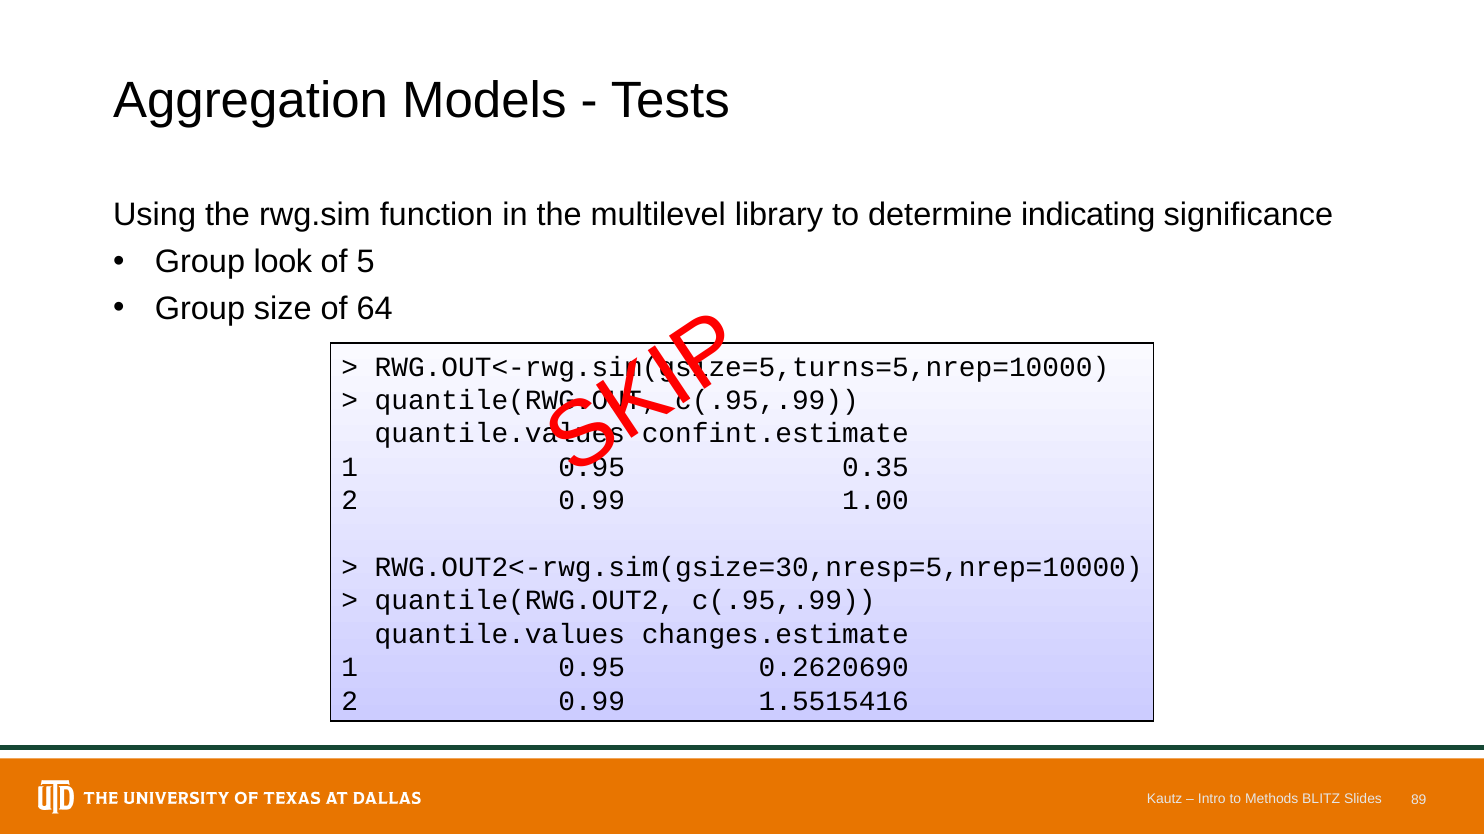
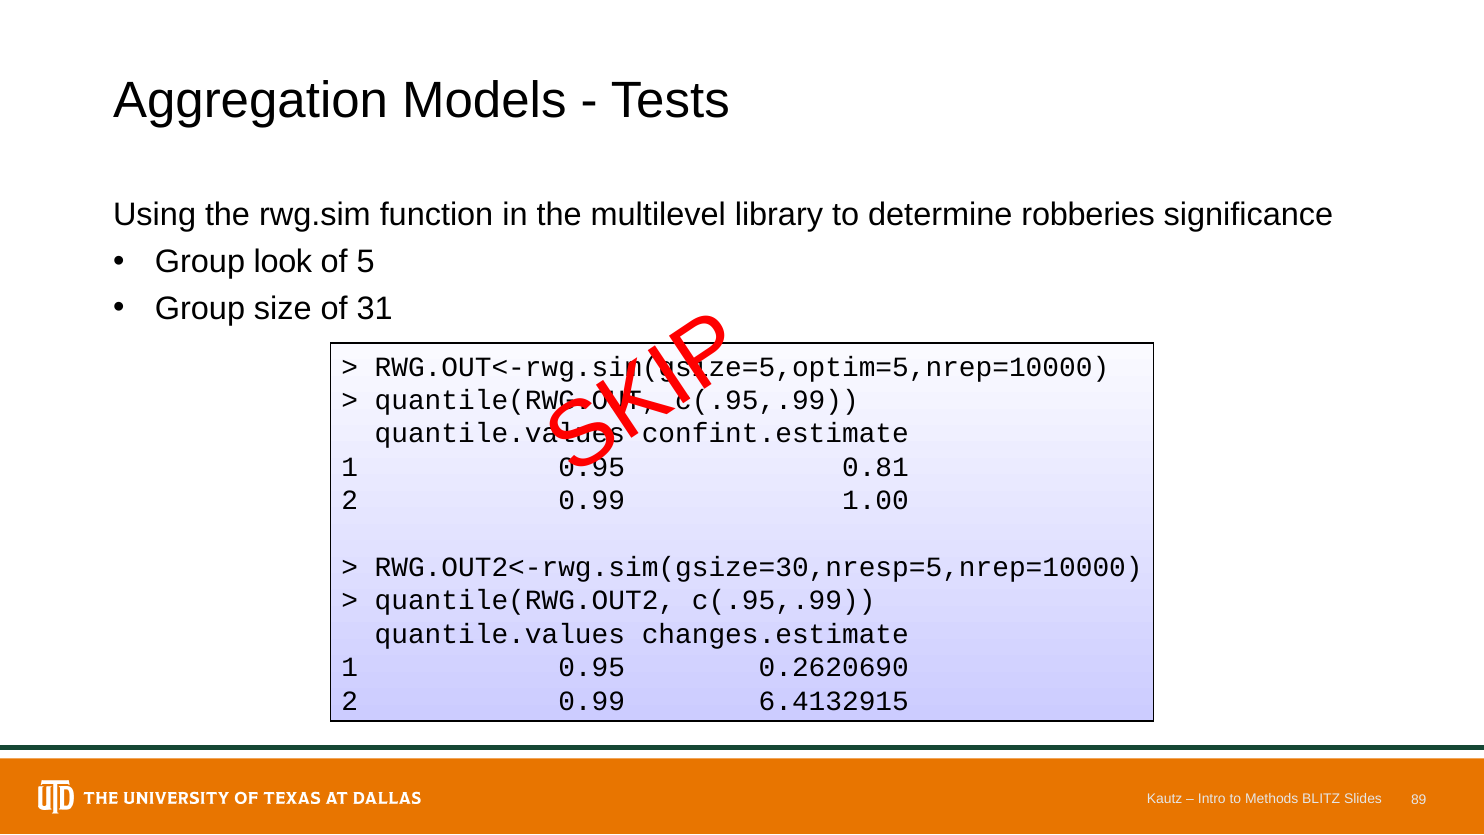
indicating: indicating -> robberies (1088, 215)
64: 64 -> 31 (375, 308)
RWG.OUT<-rwg.sim(gsize=5,turns=5,nrep=10000: RWG.OUT<-rwg.sim(gsize=5,turns=5,nrep=10000 -> RWG.OUT<-rwg.sim(gsize=5,optim=5,nrep=10000 (742, 367)
0.35: 0.35 -> 0.81 (875, 467)
1.5515416: 1.5515416 -> 6.4132915 (834, 701)
